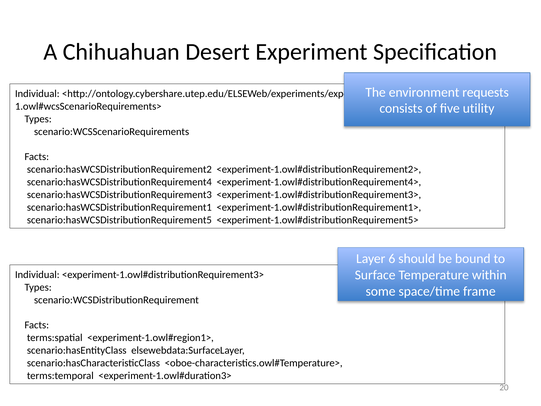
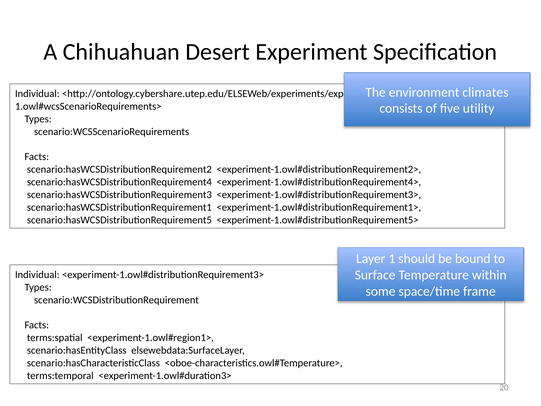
requests: requests -> climates (485, 92)
6: 6 -> 1 (392, 259)
